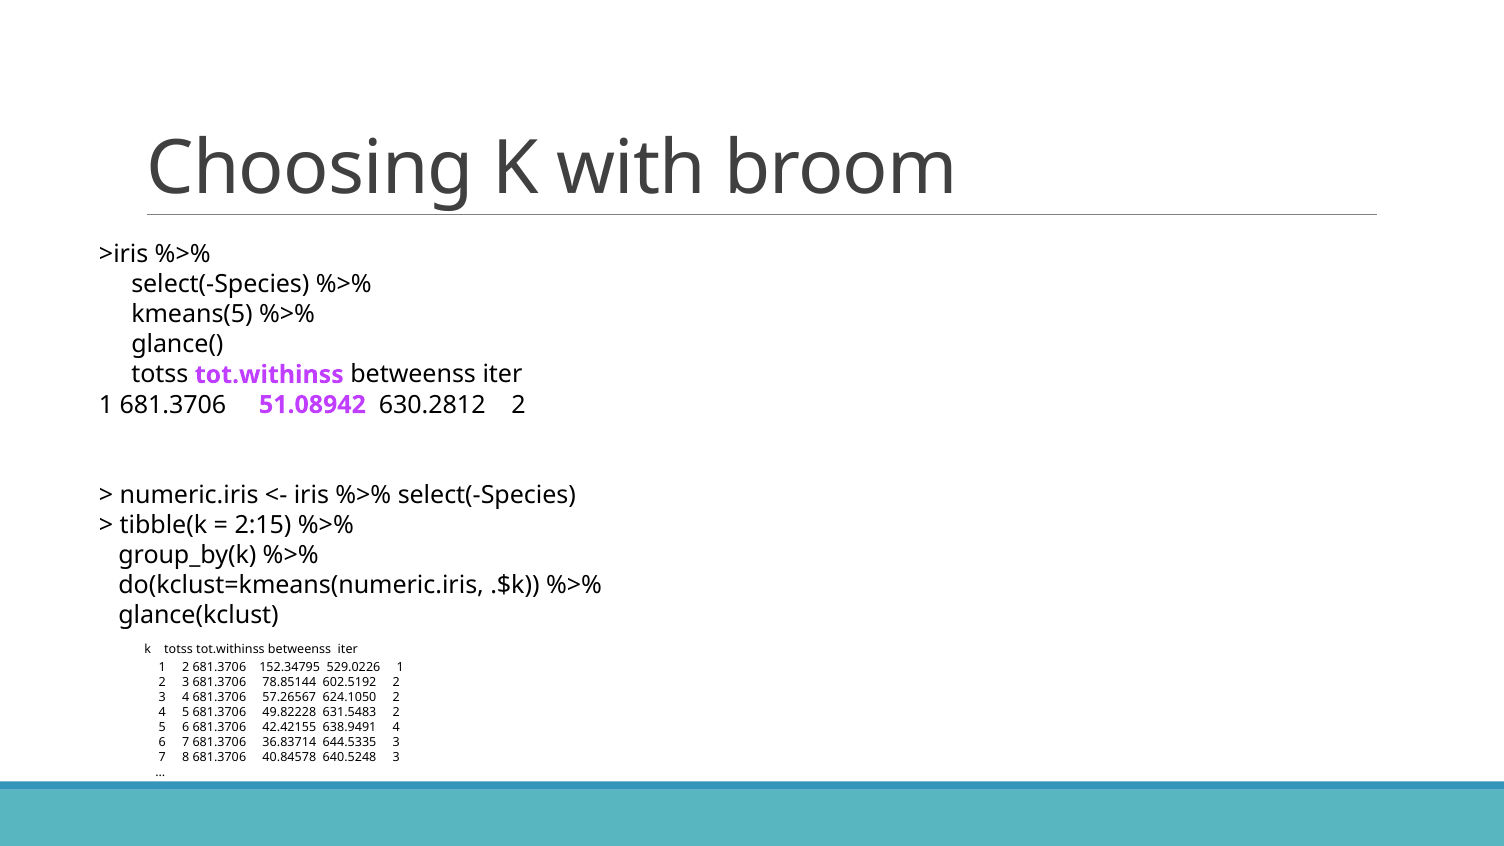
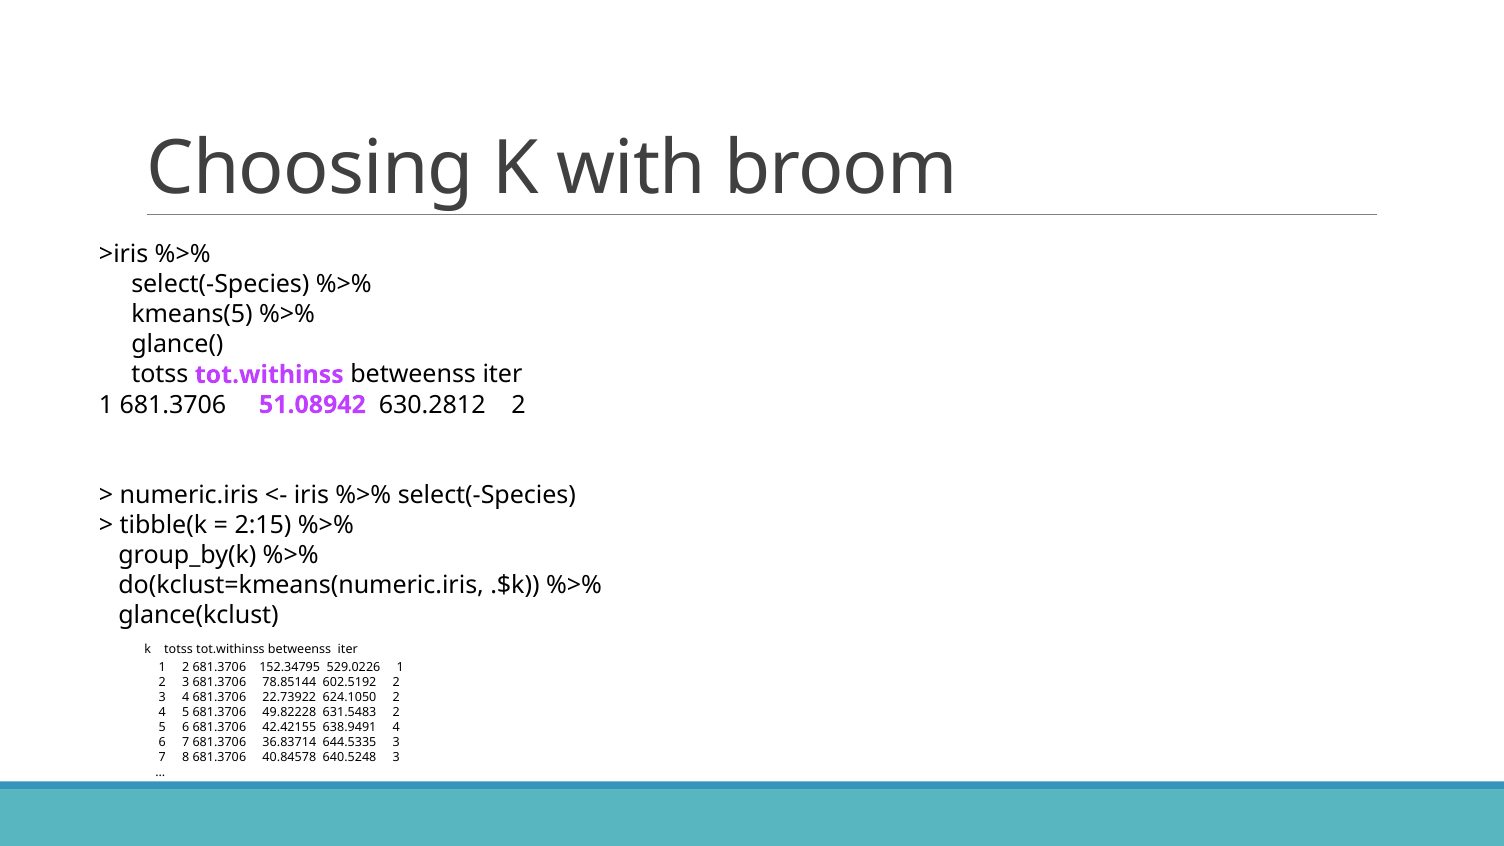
57.26567: 57.26567 -> 22.73922 (289, 697)
